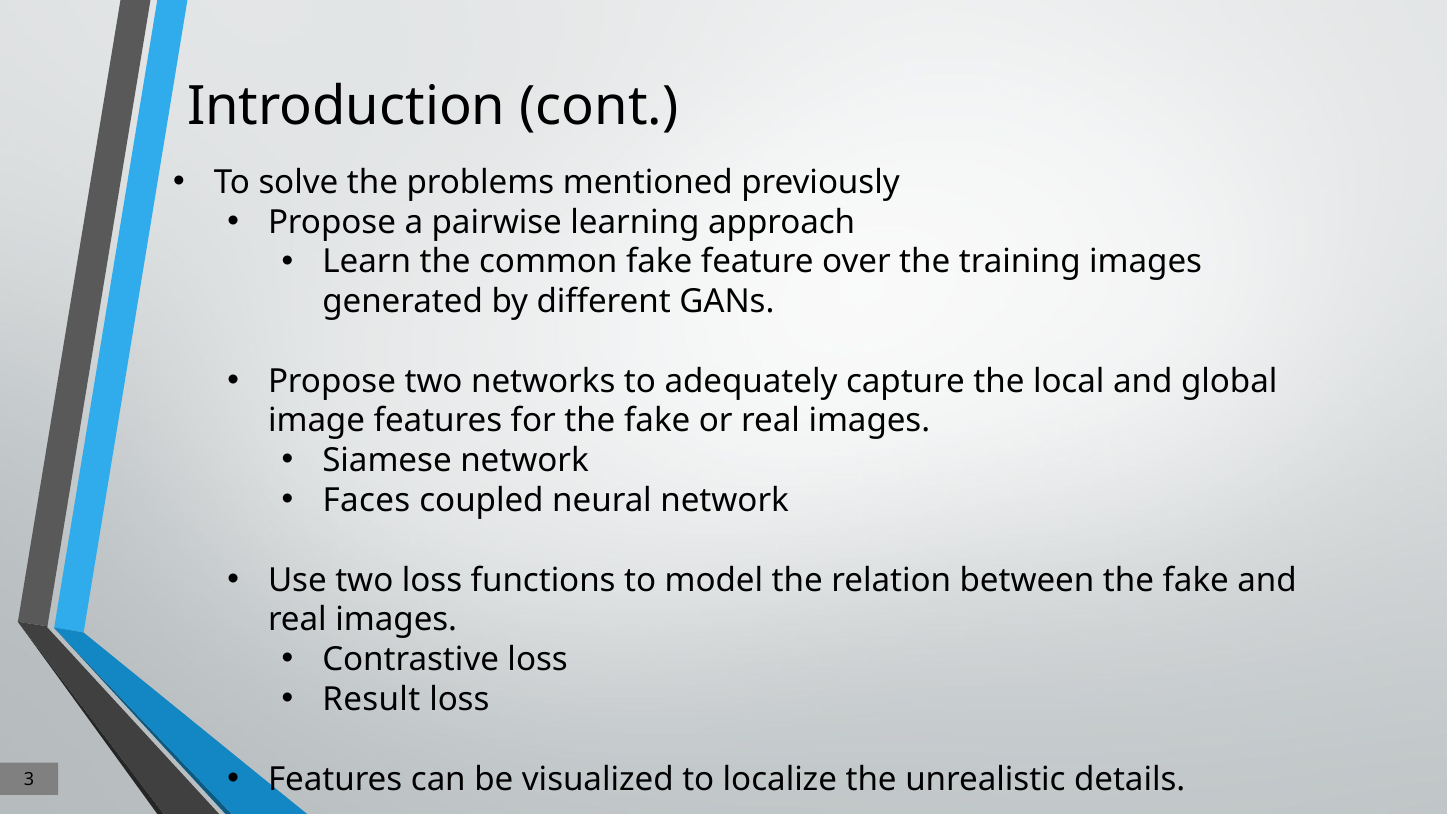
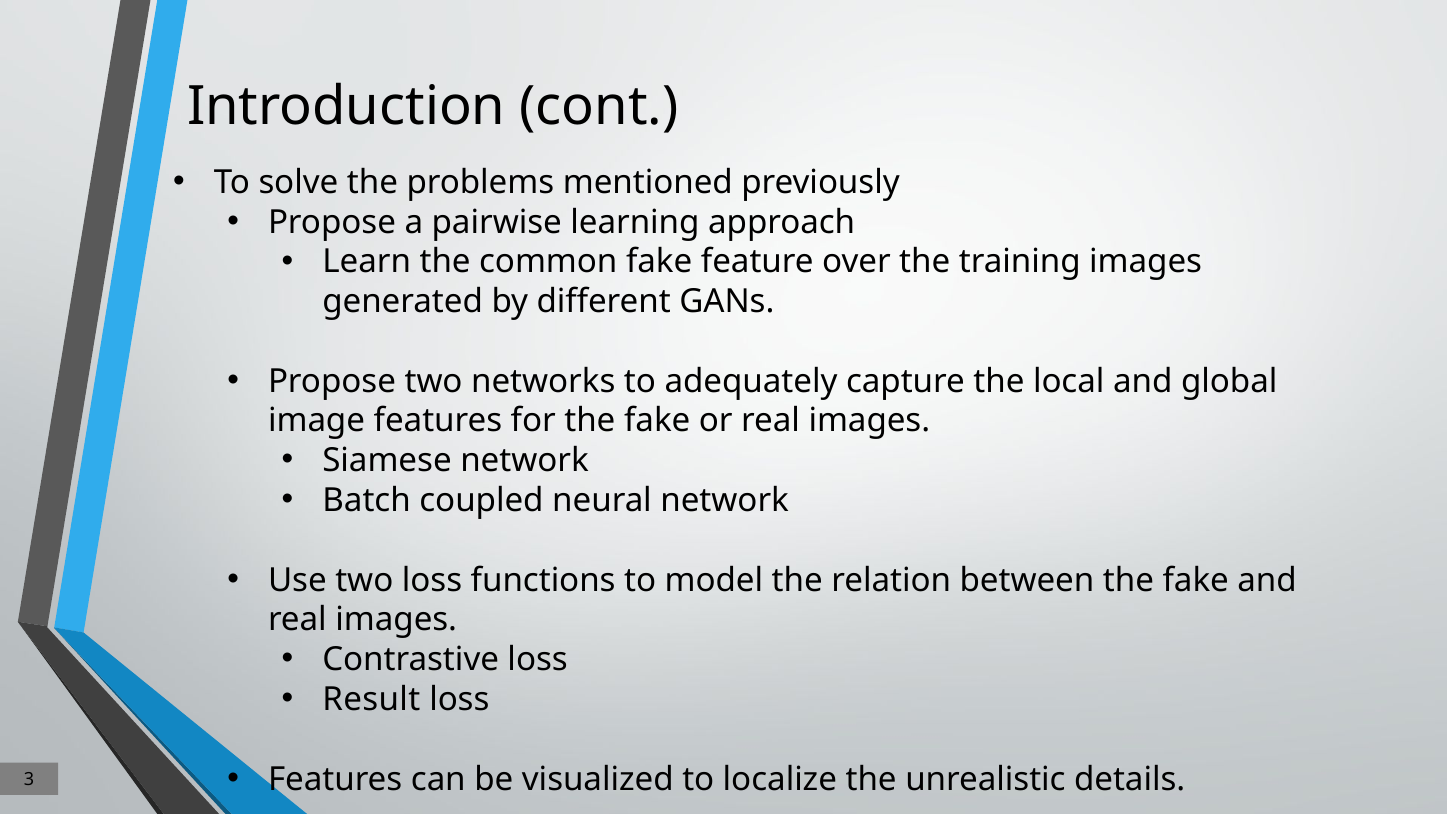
Faces: Faces -> Batch (367, 501)
